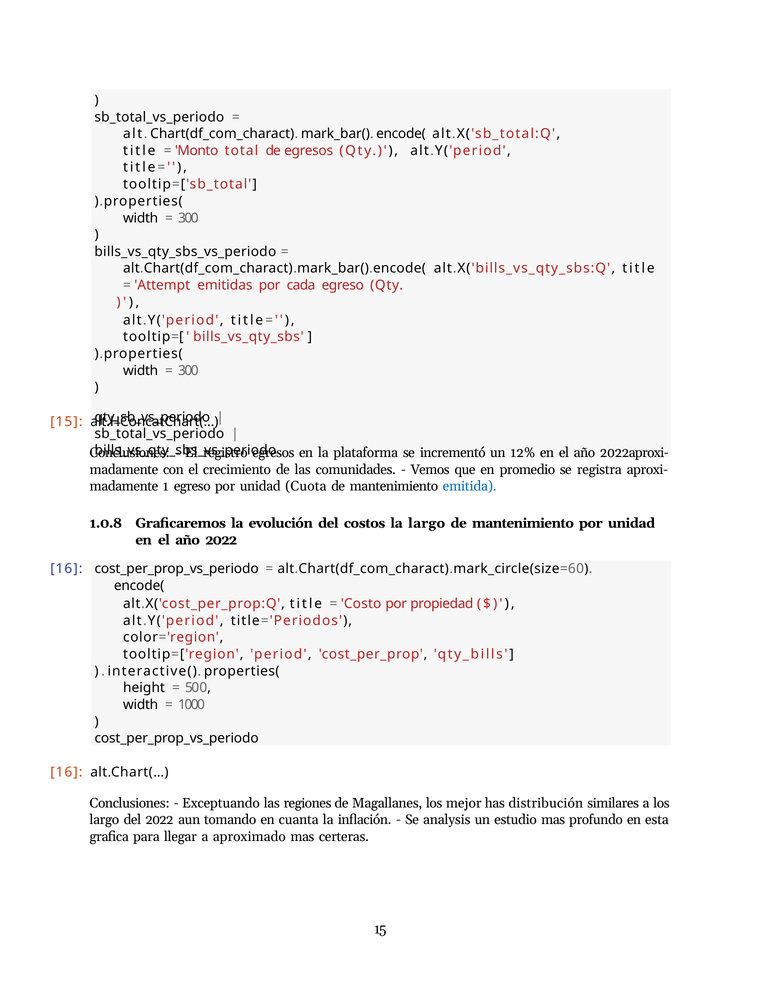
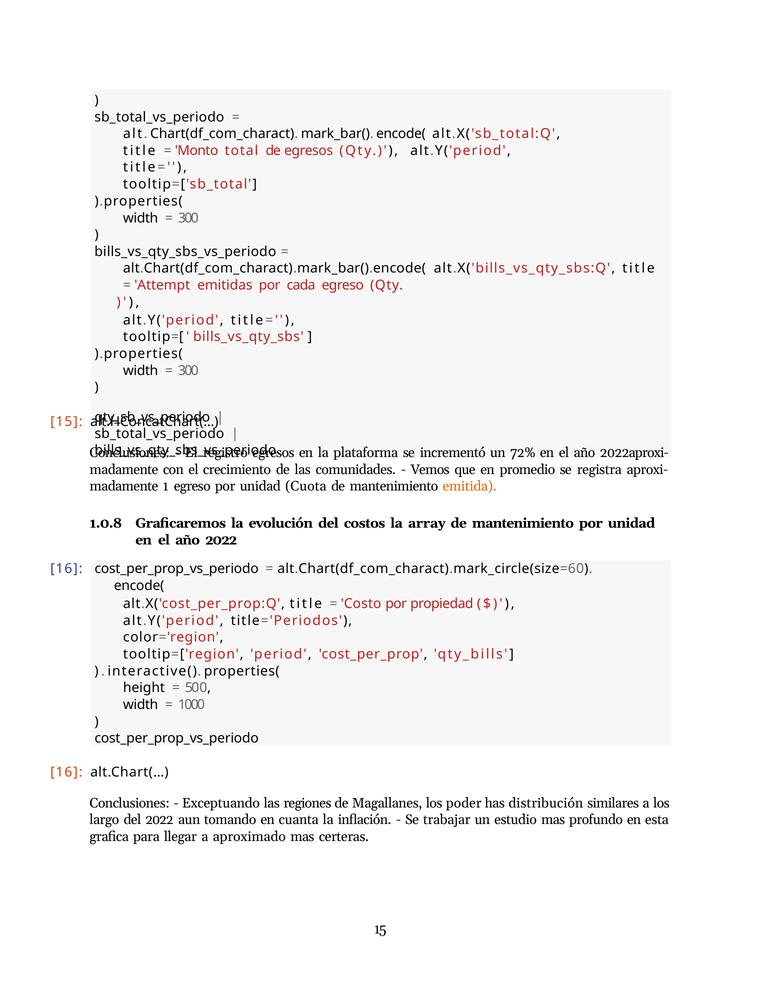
12%: 12% -> 72% (523, 453)
emitida colour: blue -> orange (470, 486)
la largo: largo -> array (427, 523)
mejor: mejor -> poder (464, 803)
analysis: analysis -> trabajar (447, 820)
